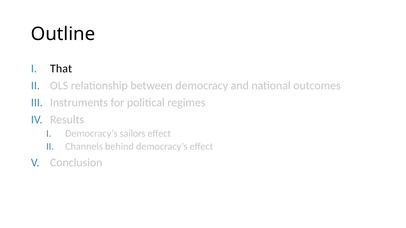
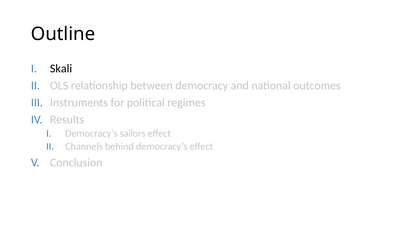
That: That -> Skali (61, 69)
